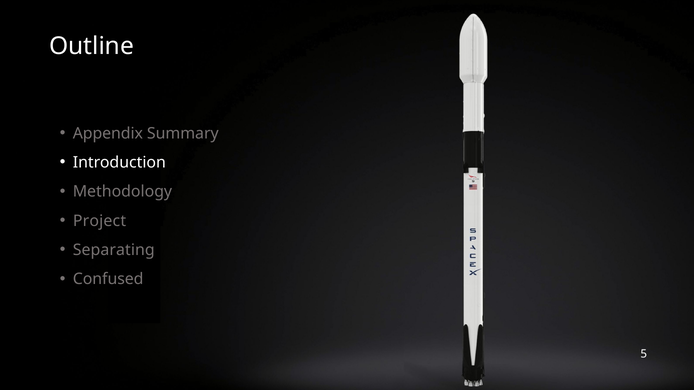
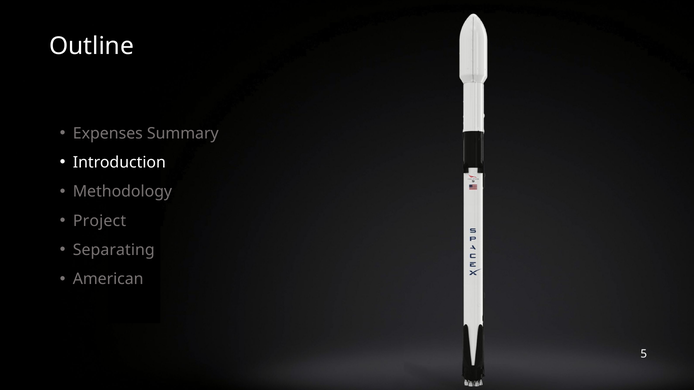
Appendix: Appendix -> Expenses (108, 134)
Confused: Confused -> American (108, 279)
